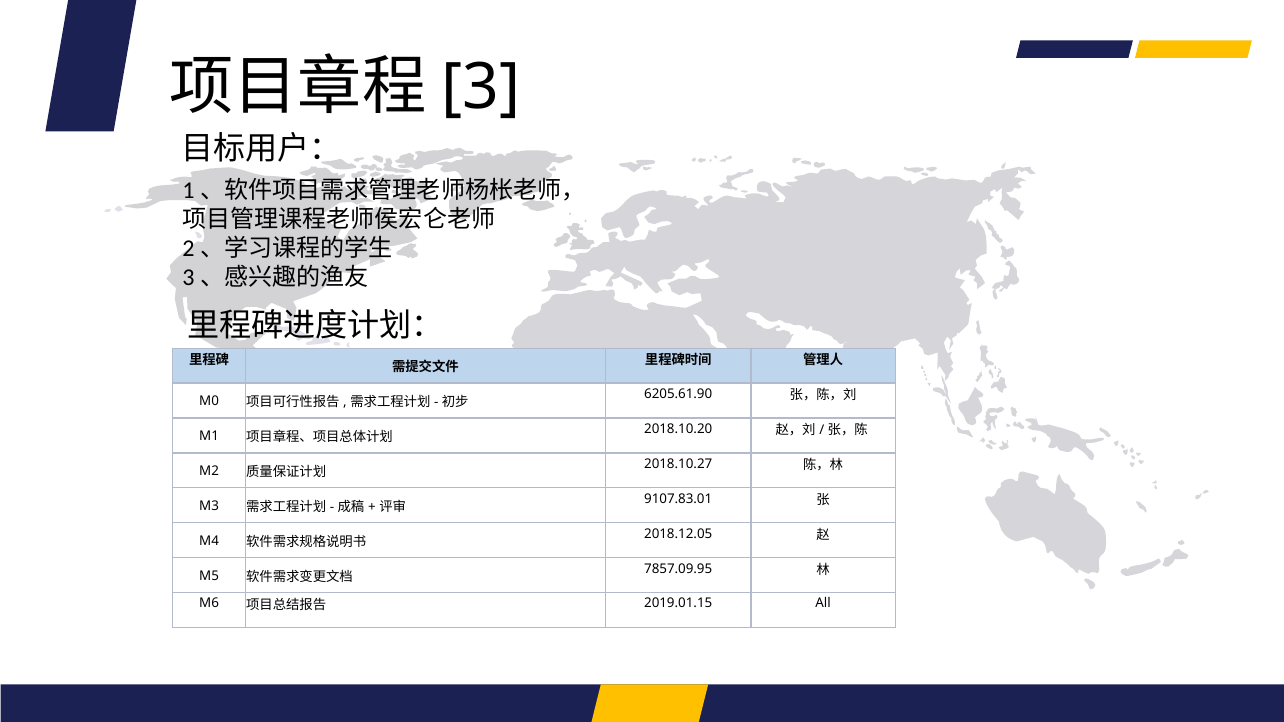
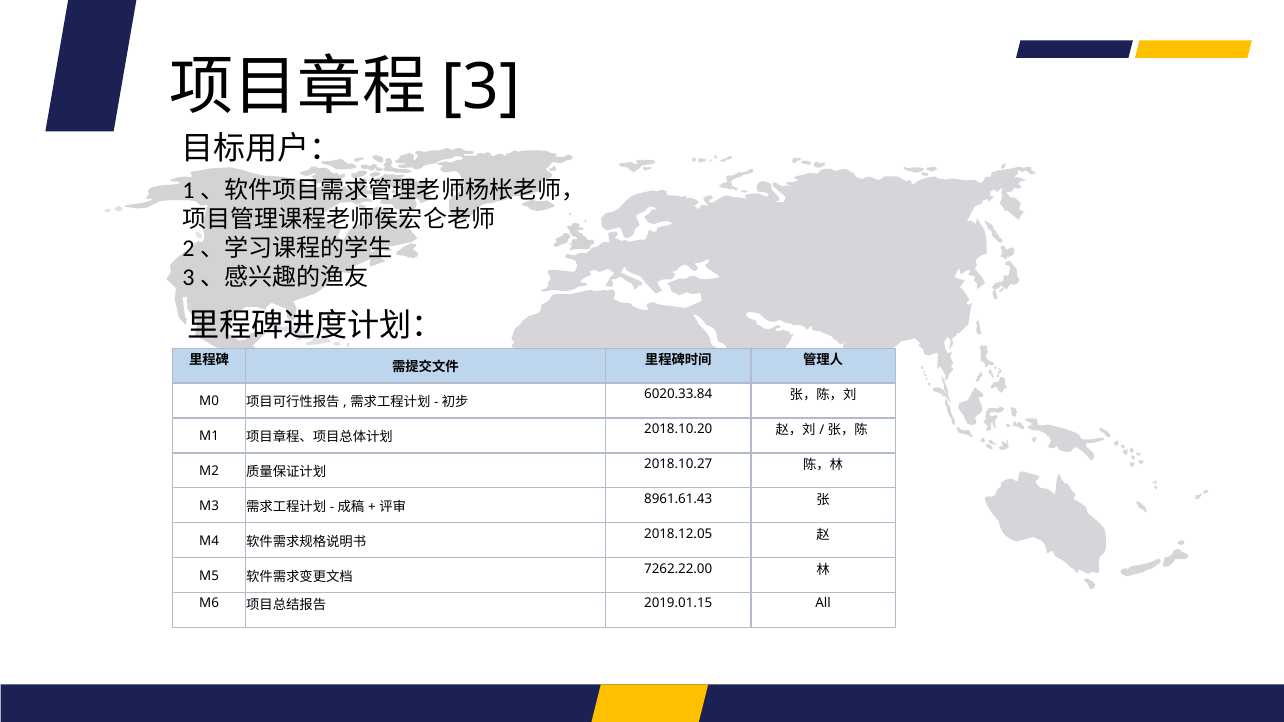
6205.61.90: 6205.61.90 -> 6020.33.84 (678, 394)
9107.83.01: 9107.83.01 -> 8961.61.43 (678, 499)
7857.09.95: 7857.09.95 -> 7262.22.00 (678, 569)
